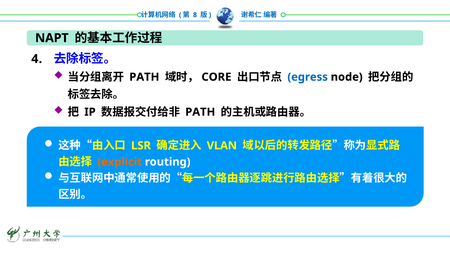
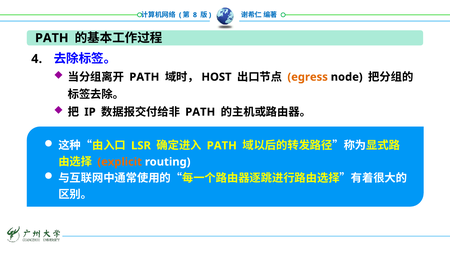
NAPT: NAPT -> PATH (52, 38)
CORE: CORE -> HOST (216, 77)
egress colour: blue -> orange (308, 77)
VLAN: VLAN -> PATH (222, 146)
